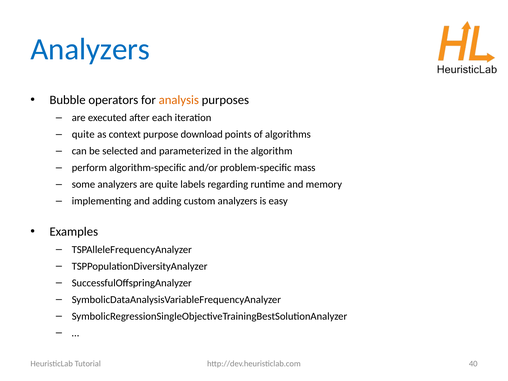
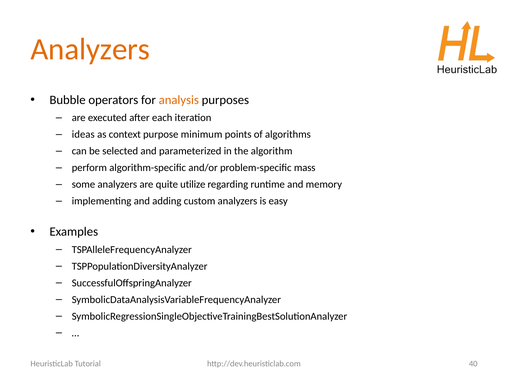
Analyzers colour: blue -> orange (90, 49)
quite: quite -> ideas (83, 134)
download: download -> minimum (202, 134)
labels: labels -> utilize (193, 184)
